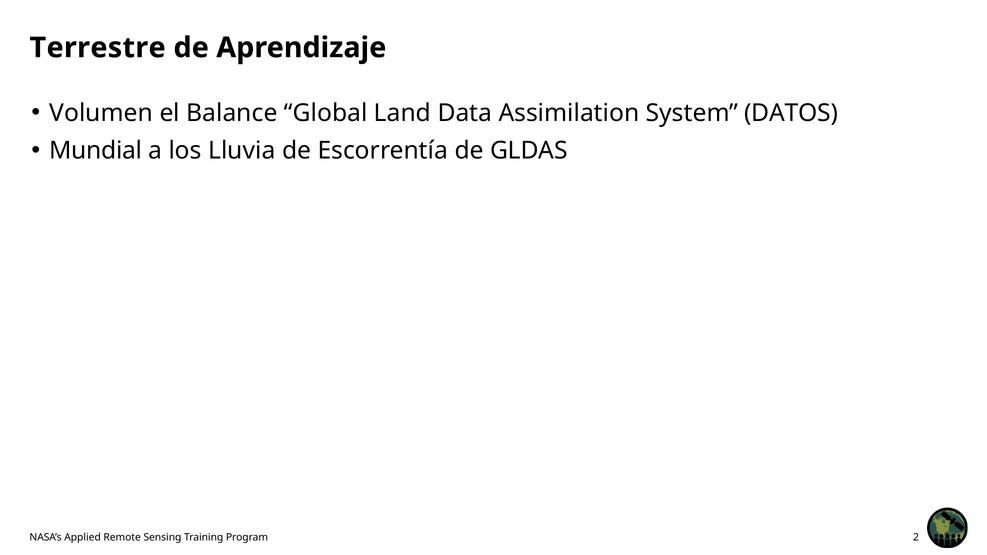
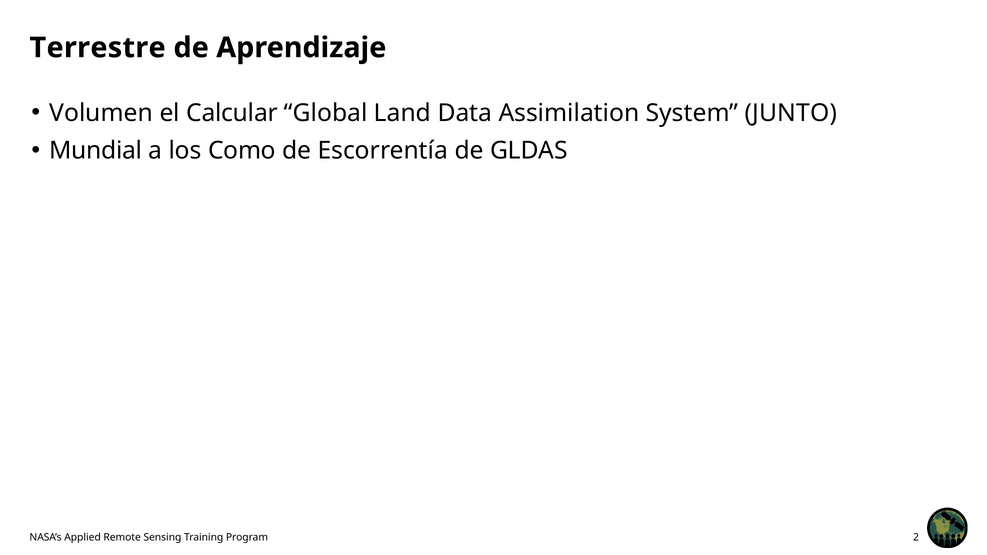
Balance: Balance -> Calcular (232, 113)
DATOS: DATOS -> JUNTO (791, 113)
Lluvia: Lluvia -> Como (242, 151)
